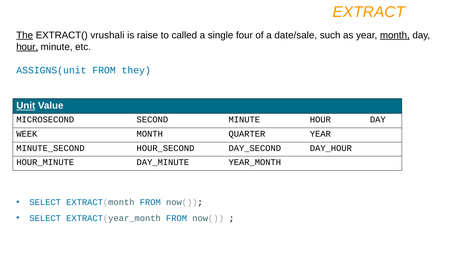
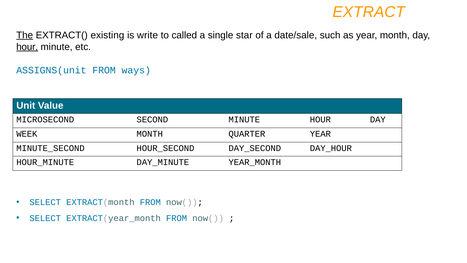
vrushali: vrushali -> existing (107, 35)
raise: raise -> write (147, 35)
four: four -> star (244, 35)
month underline: present -> none (395, 35)
they: they -> ways (136, 70)
Unit underline: present -> none (26, 106)
